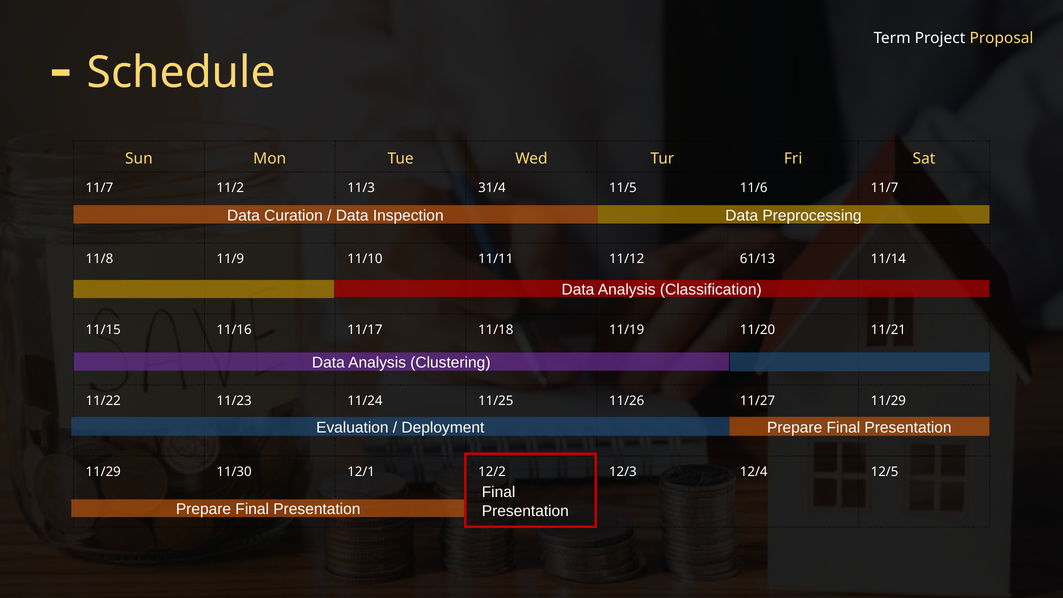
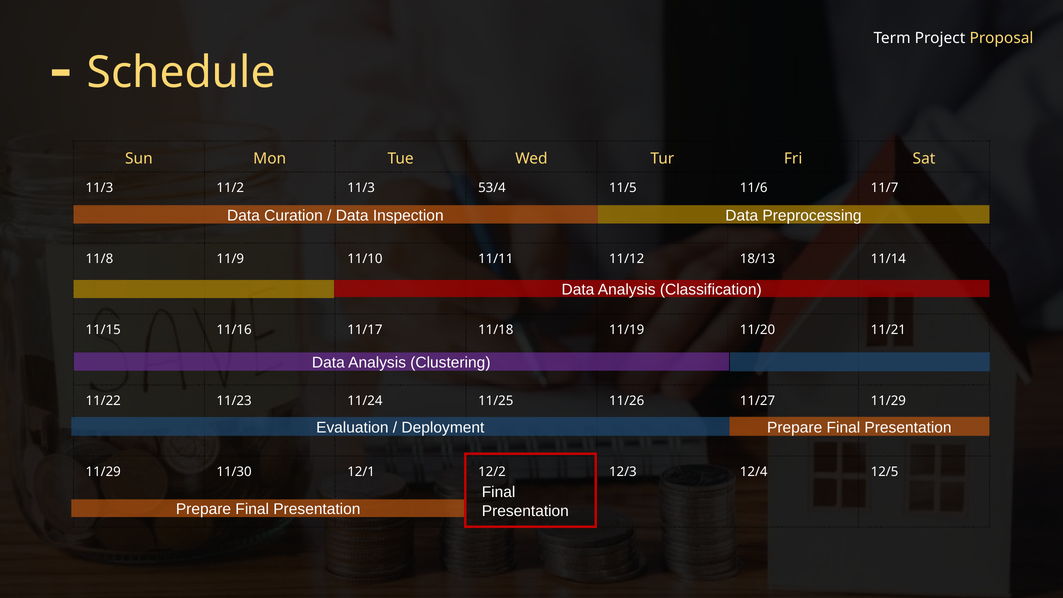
11/7: 11/7 -> 11/3 (99, 188)
31/4: 31/4 -> 53/4 (492, 188)
61/13: 61/13 -> 18/13 (757, 259)
